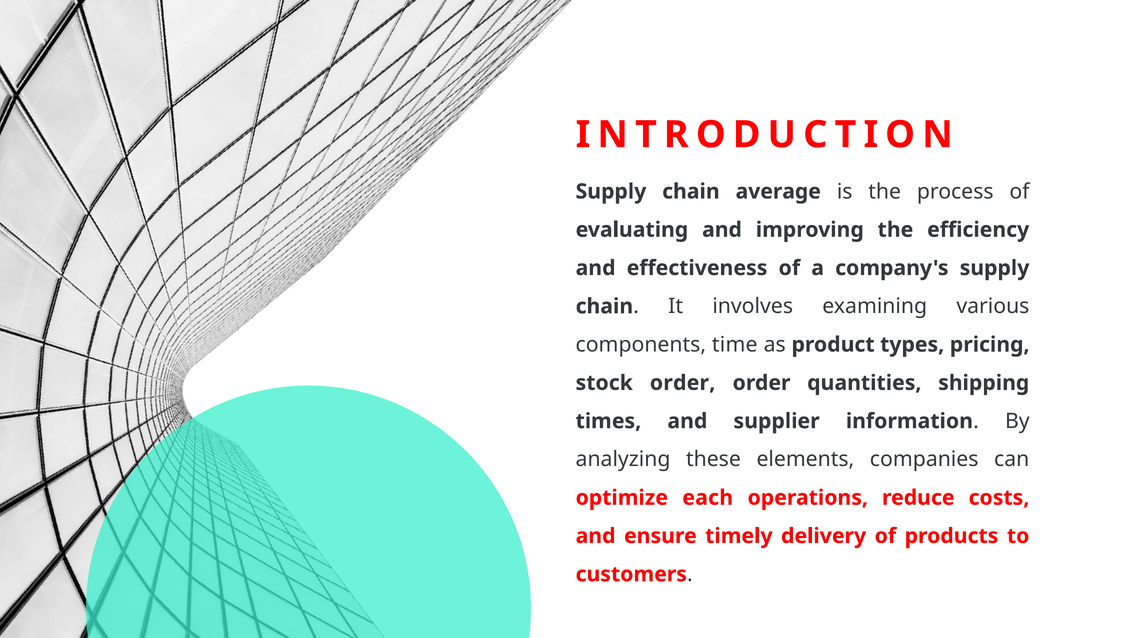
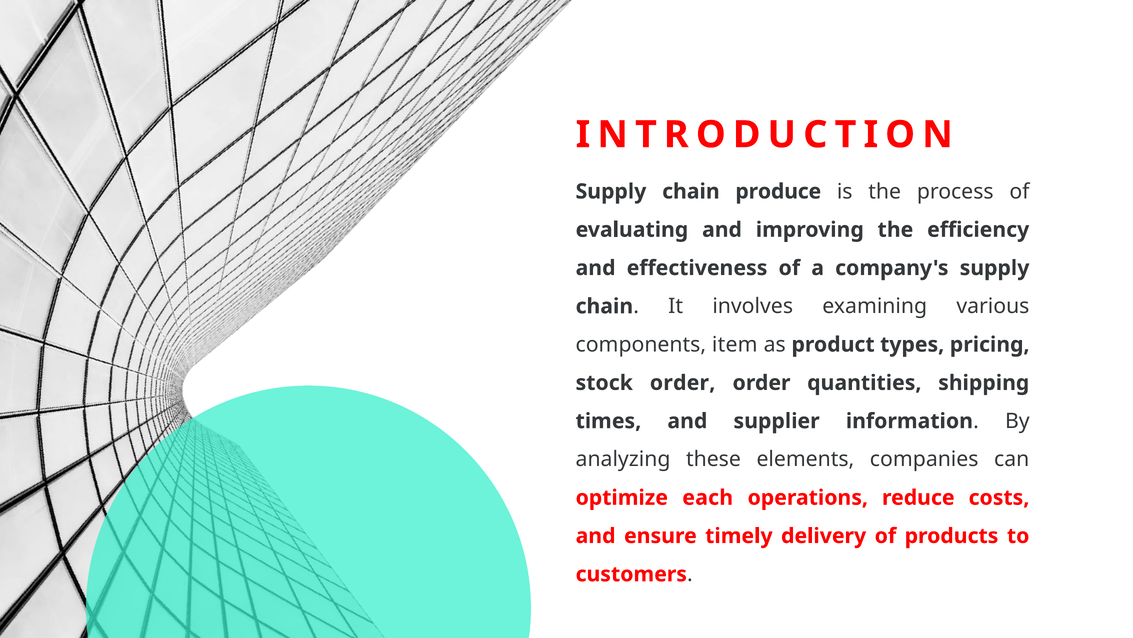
average: average -> produce (778, 191)
time: time -> item (735, 344)
